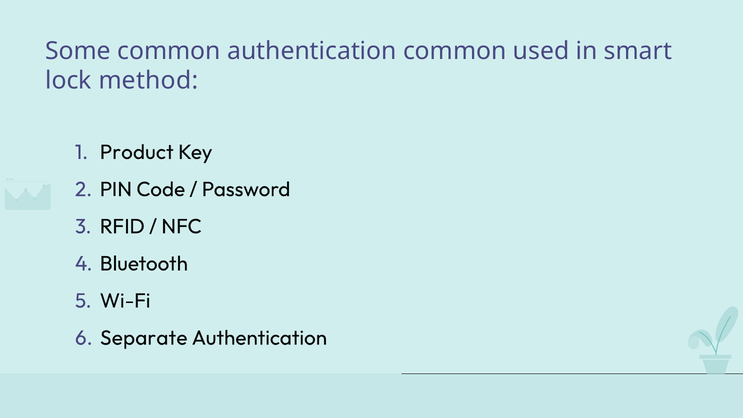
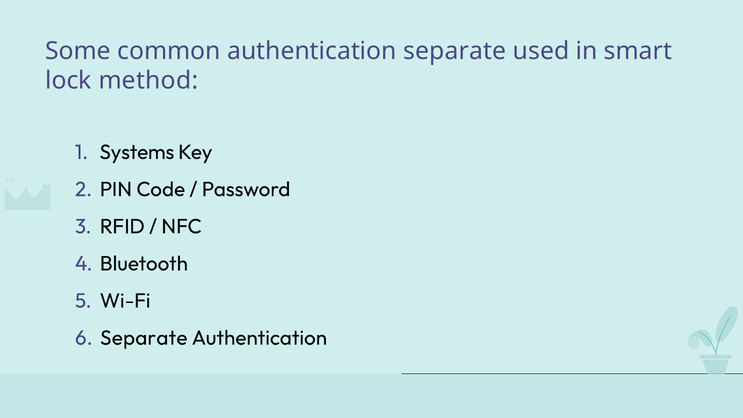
authentication common: common -> separate (455, 51)
Product: Product -> Systems (137, 152)
